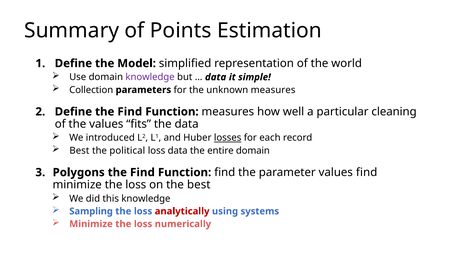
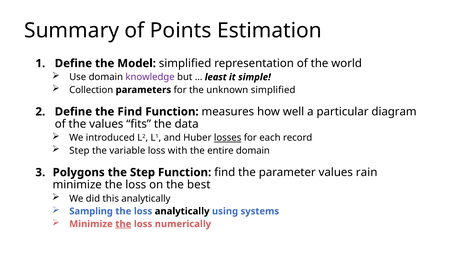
data: data -> least (216, 77)
unknown measures: measures -> simplified (273, 90)
cleaning: cleaning -> diagram (394, 112)
Best: Best -> Step (79, 150)
political: political -> variable (127, 150)
loss data: data -> with (178, 150)
Find: Find -> Step (143, 172)
values find: find -> rain (367, 172)
this knowledge: knowledge -> analytically (146, 198)
analytically colour: red -> black (182, 211)
the underline: none -> present (123, 224)
